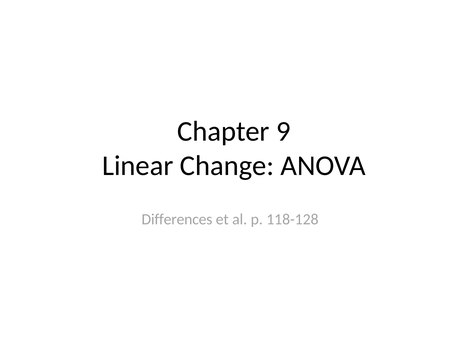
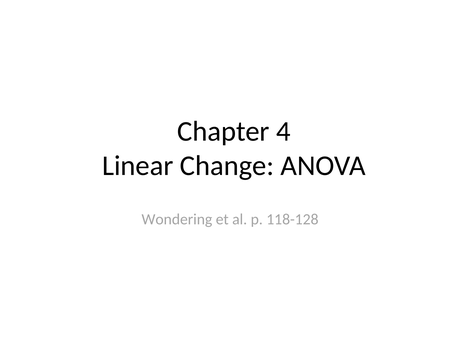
9: 9 -> 4 (283, 131)
Differences: Differences -> Wondering (177, 219)
